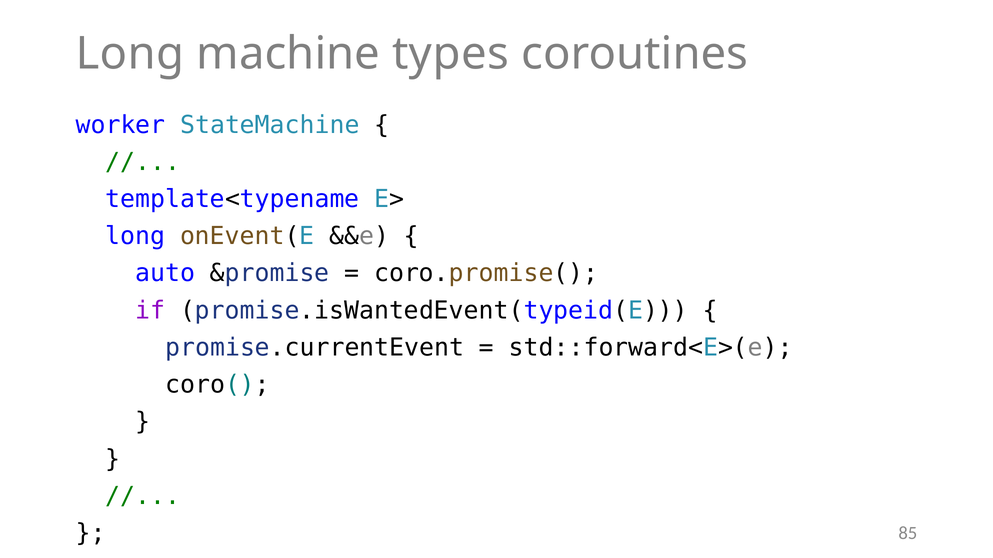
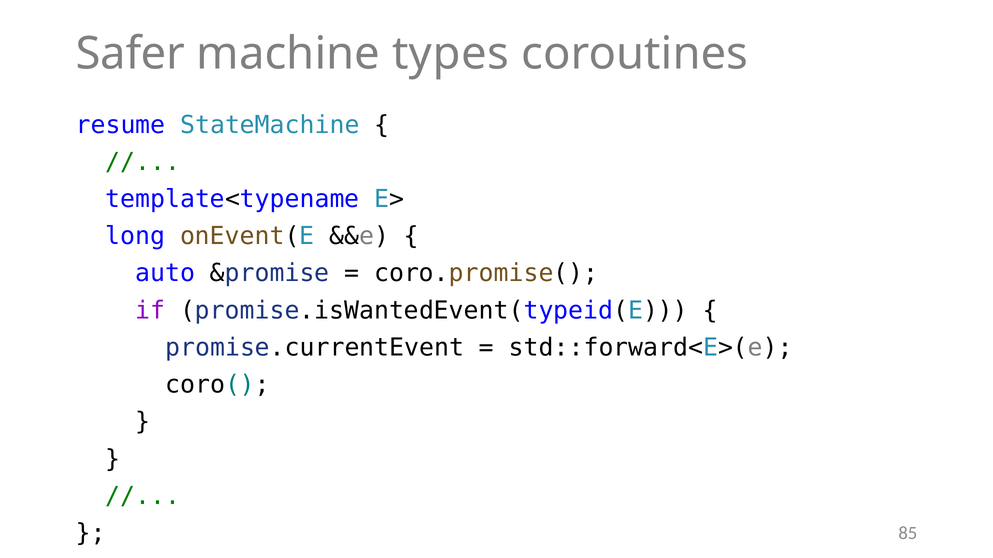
Long: Long -> Safer (130, 54)
worker: worker -> resume (121, 125)
